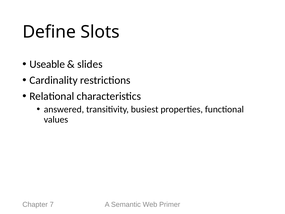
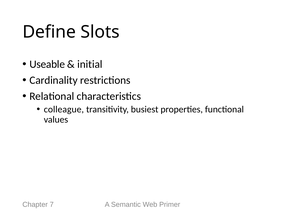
slides: slides -> initial (90, 64)
answered: answered -> colleague (64, 109)
